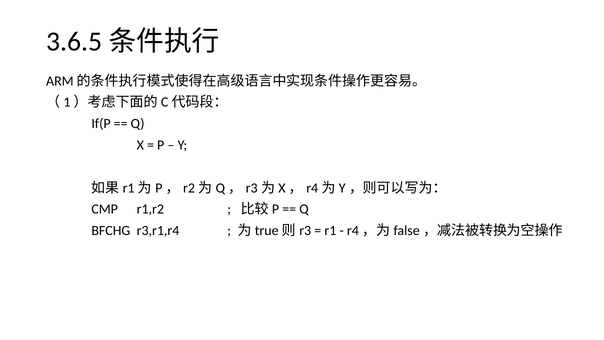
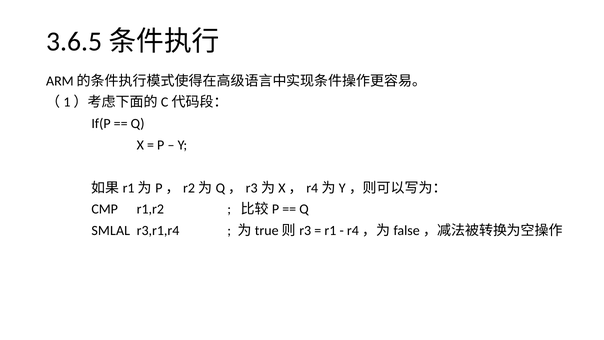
BFCHG: BFCHG -> SMLAL (111, 231)
